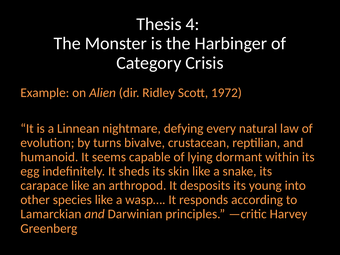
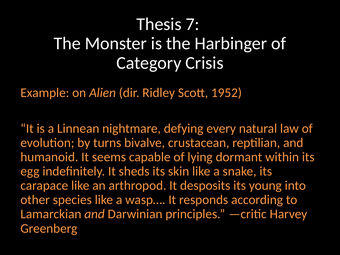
4: 4 -> 7 (193, 24)
1972: 1972 -> 1952 (226, 93)
